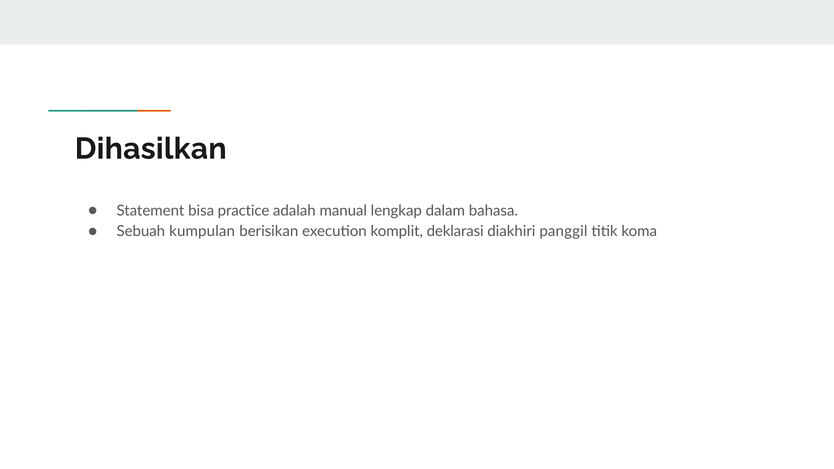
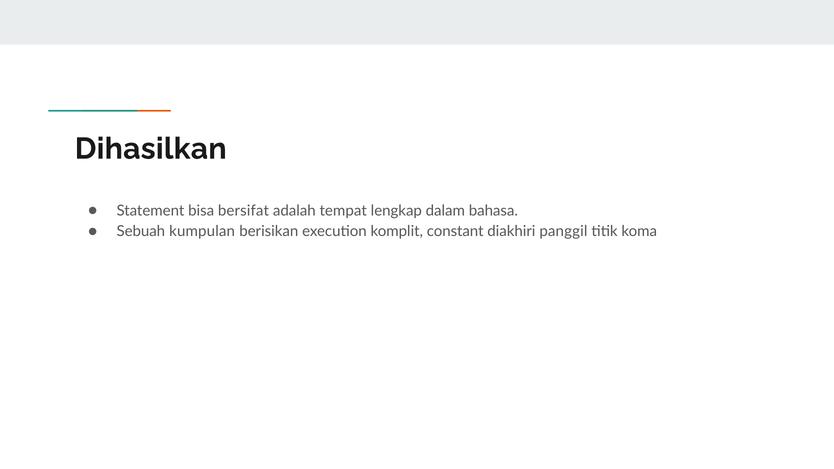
practice: practice -> bersifat (243, 211)
manual: manual -> tempat (343, 211)
deklarasi: deklarasi -> constant (455, 232)
